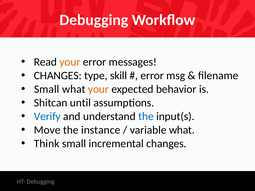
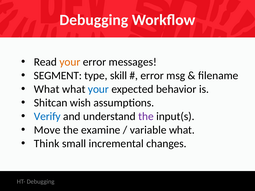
CHANGES: CHANGES -> SEGMENT (58, 76)
Small: Small -> What (47, 89)
your colour: orange -> blue (98, 89)
until: until -> wish (80, 103)
the colour: blue -> purple (146, 116)
instance: instance -> examine (101, 130)
